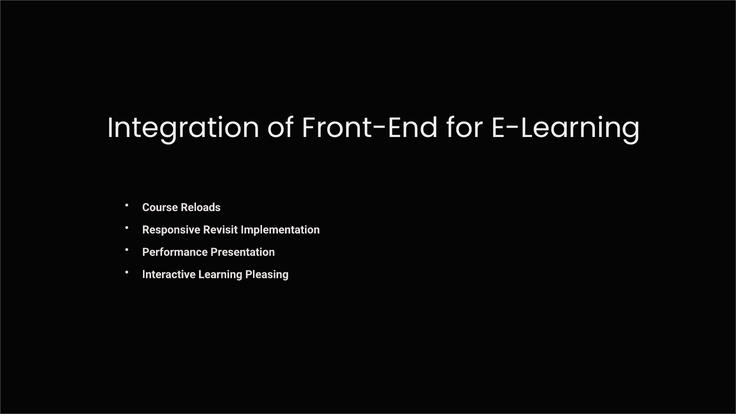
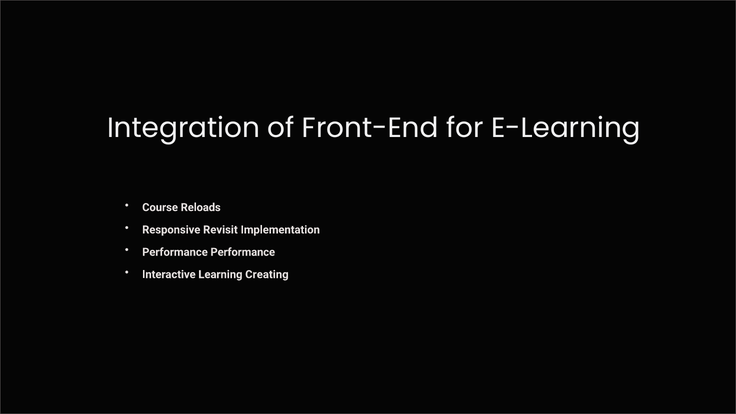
Performance Presentation: Presentation -> Performance (243, 252)
Pleasing: Pleasing -> Creating (267, 274)
